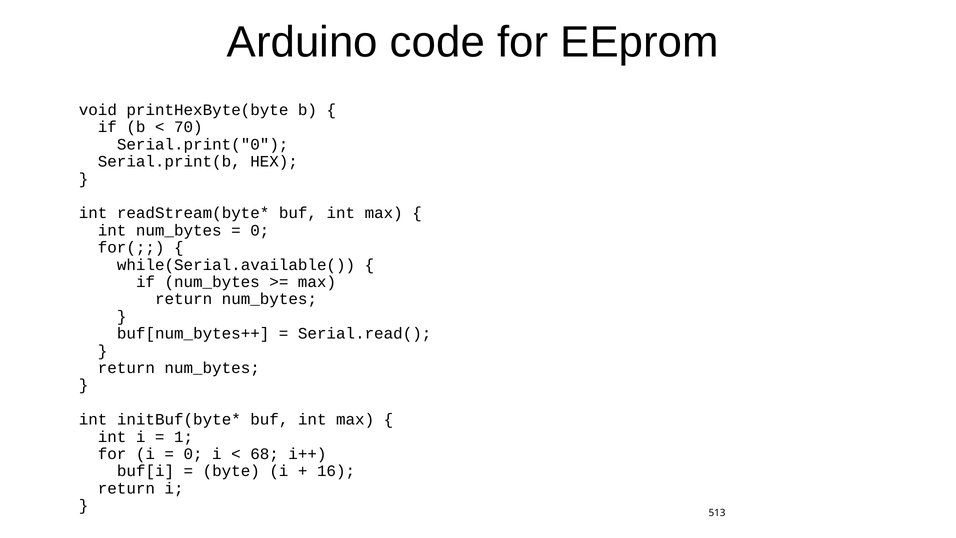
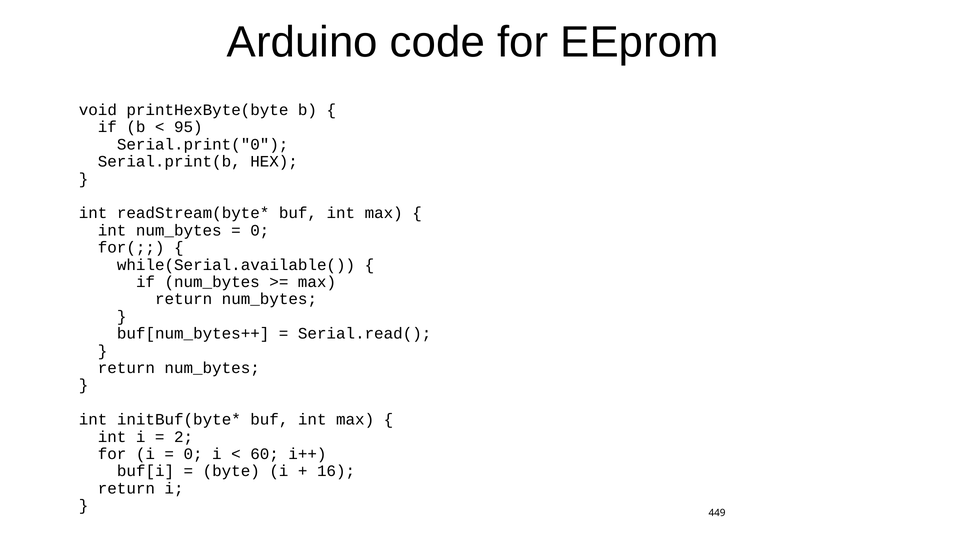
70: 70 -> 95 (188, 127)
1: 1 -> 2 (184, 437)
68: 68 -> 60 (265, 454)
513: 513 -> 449 (717, 513)
